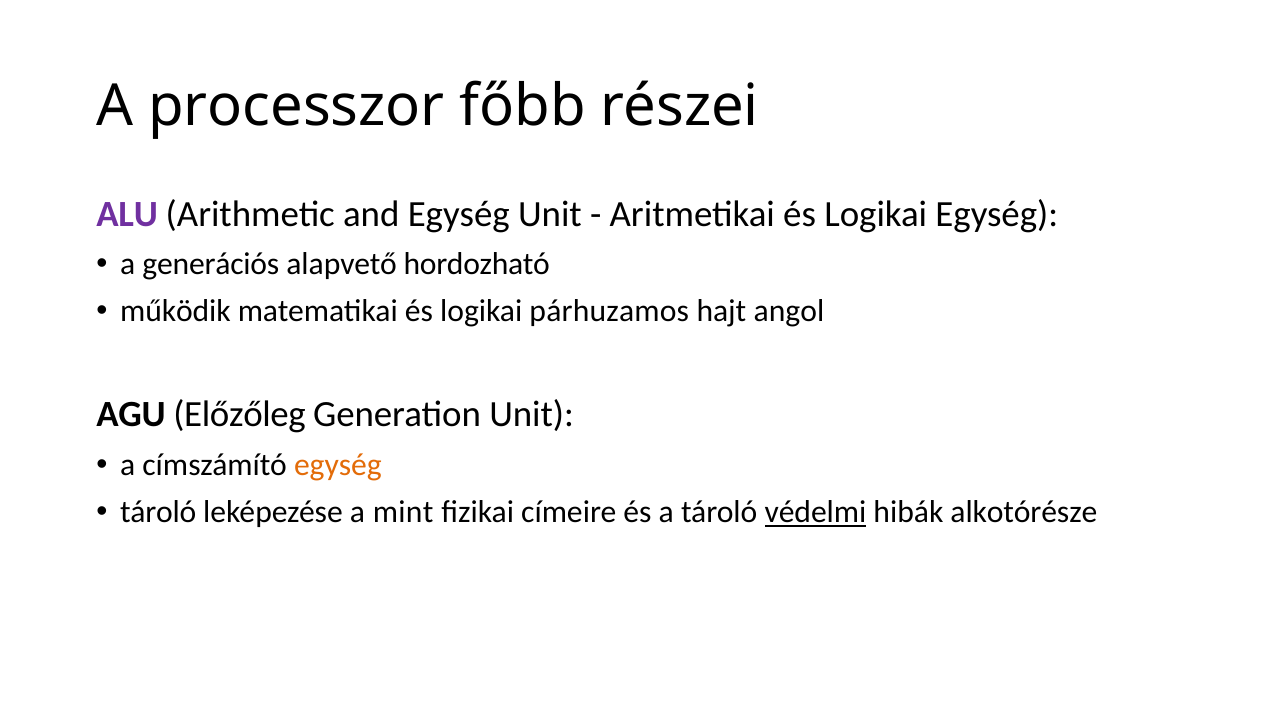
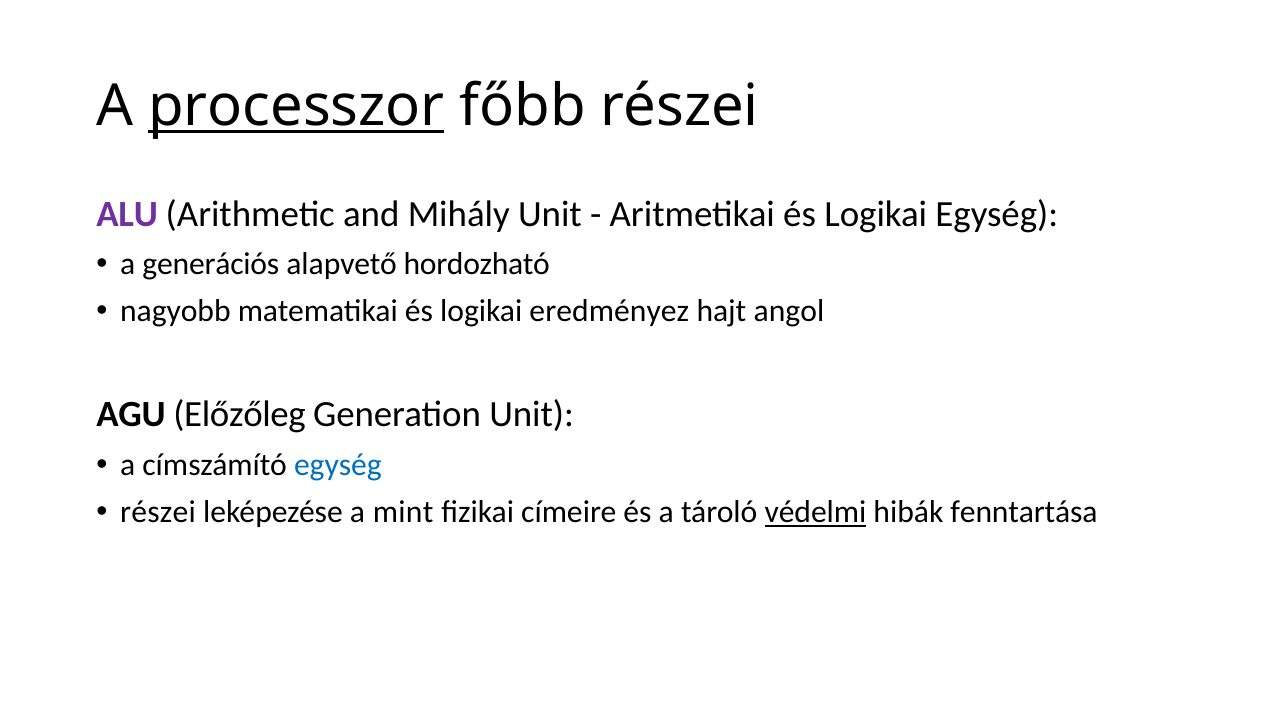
processzor underline: none -> present (296, 106)
and Egység: Egység -> Mihály (459, 214)
működik: működik -> nagyobb (175, 311)
párhuzamos: párhuzamos -> eredményez (609, 311)
egység colour: orange -> blue (338, 465)
tároló: tároló -> részei (158, 512)
alkotórésze: alkotórésze -> fenntartása (1024, 512)
